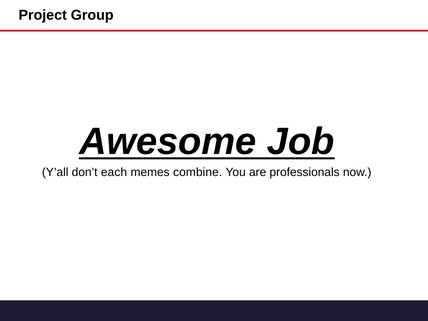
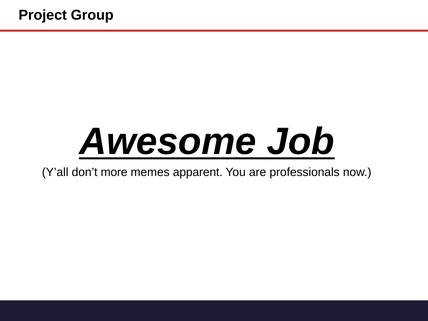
each: each -> more (114, 172)
combine: combine -> apparent (198, 172)
